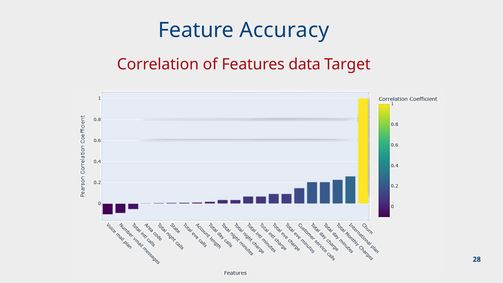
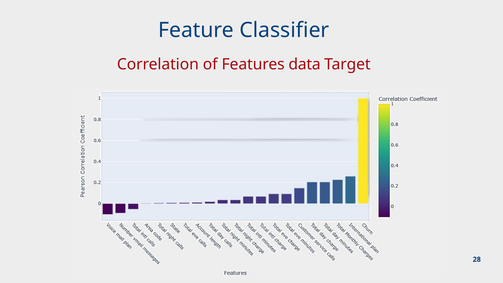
Accuracy: Accuracy -> Classifier (284, 30)
